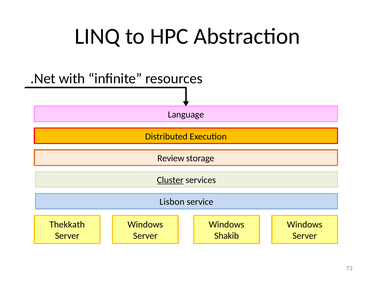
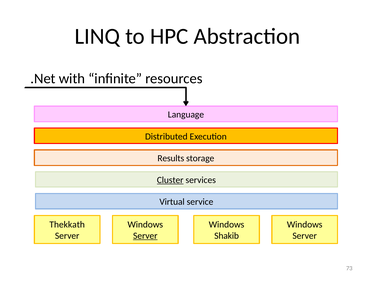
Review: Review -> Results (171, 158)
Lisbon: Lisbon -> Virtual (172, 202)
Server underline: none -> present (145, 236)
